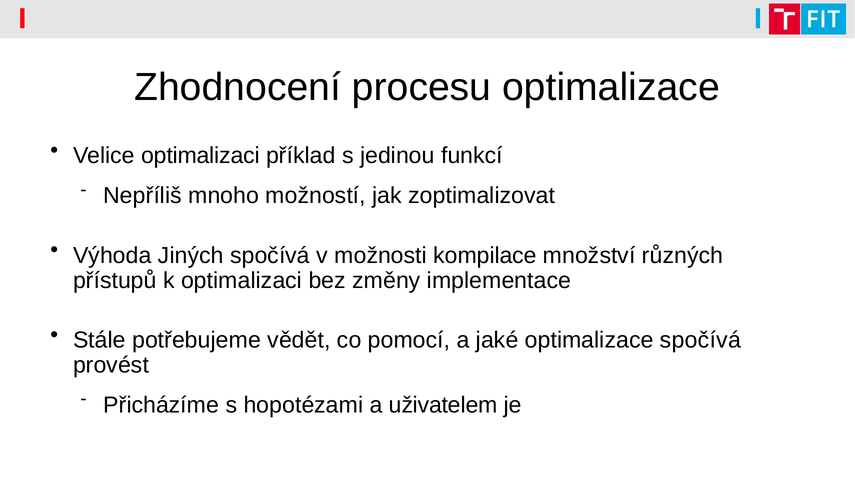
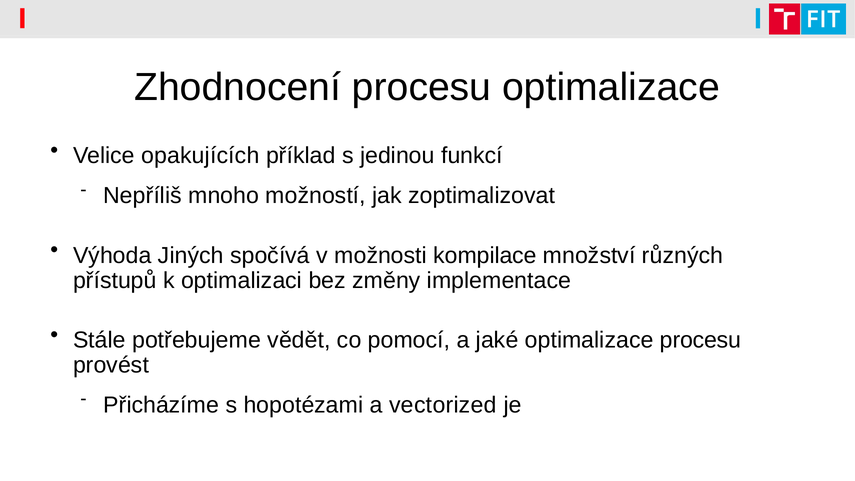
Velice optimalizaci: optimalizaci -> opakujících (200, 156)
optimalizace spočívá: spočívá -> procesu (701, 340)
uživatelem: uživatelem -> vectorized (443, 405)
